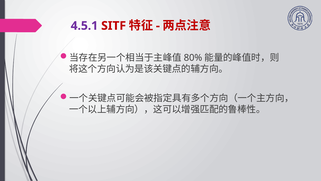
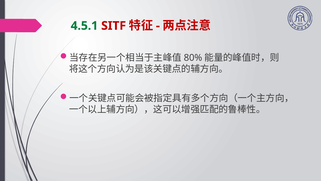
4.5.1 colour: purple -> green (84, 26)
